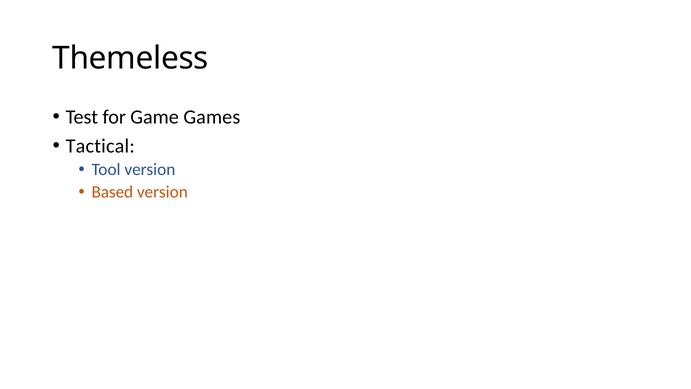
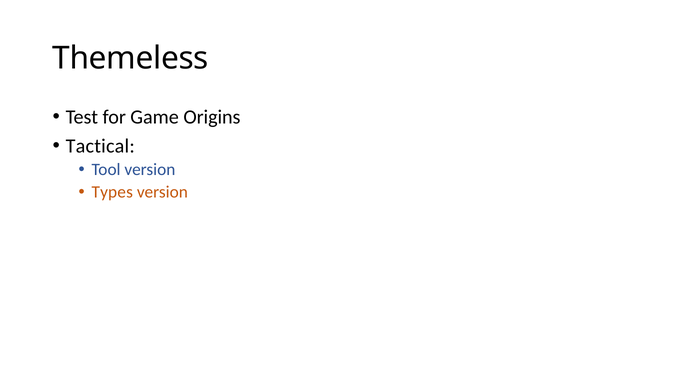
Games: Games -> Origins (212, 117)
Based: Based -> Types (112, 192)
